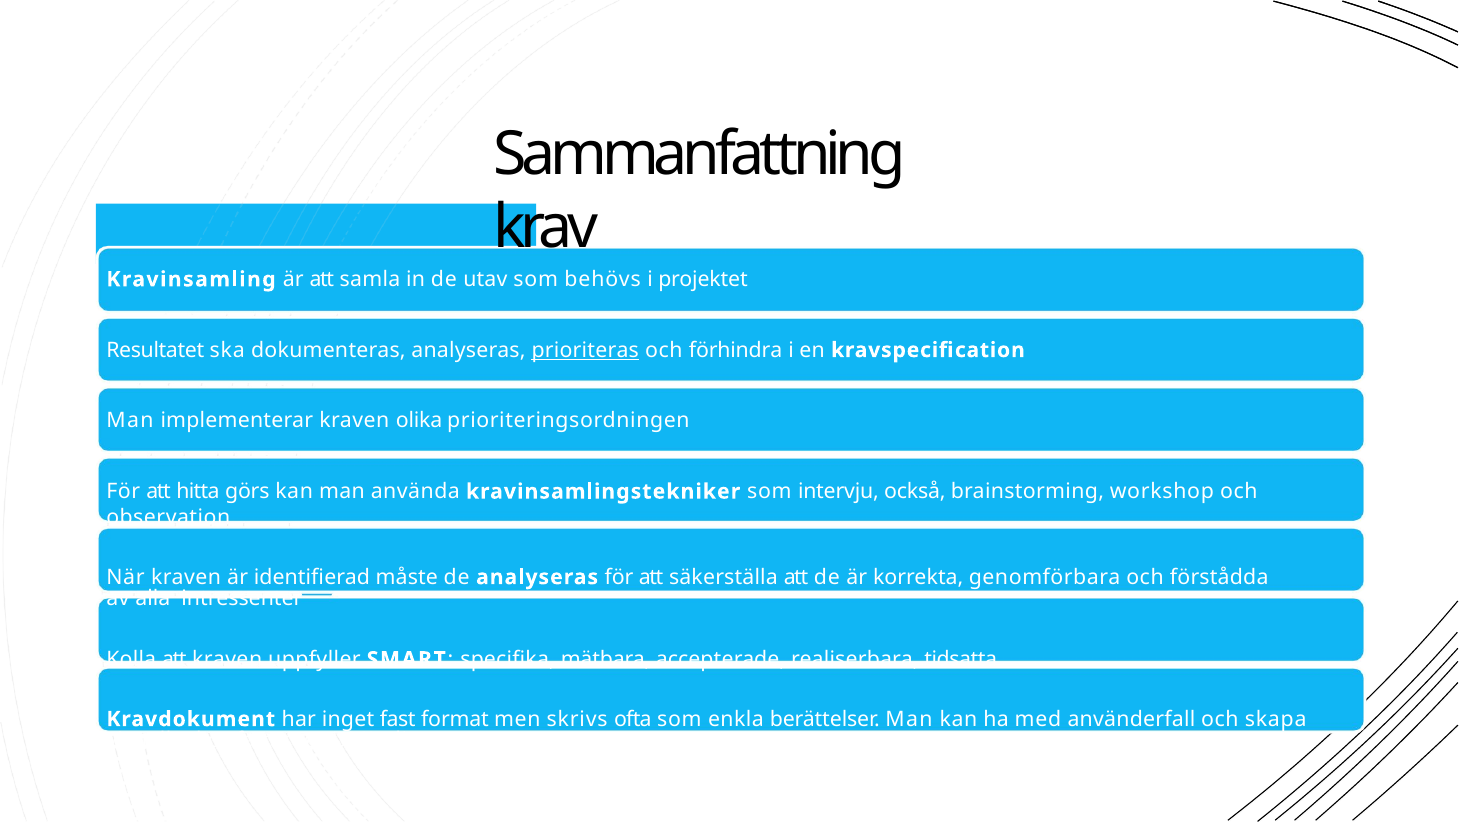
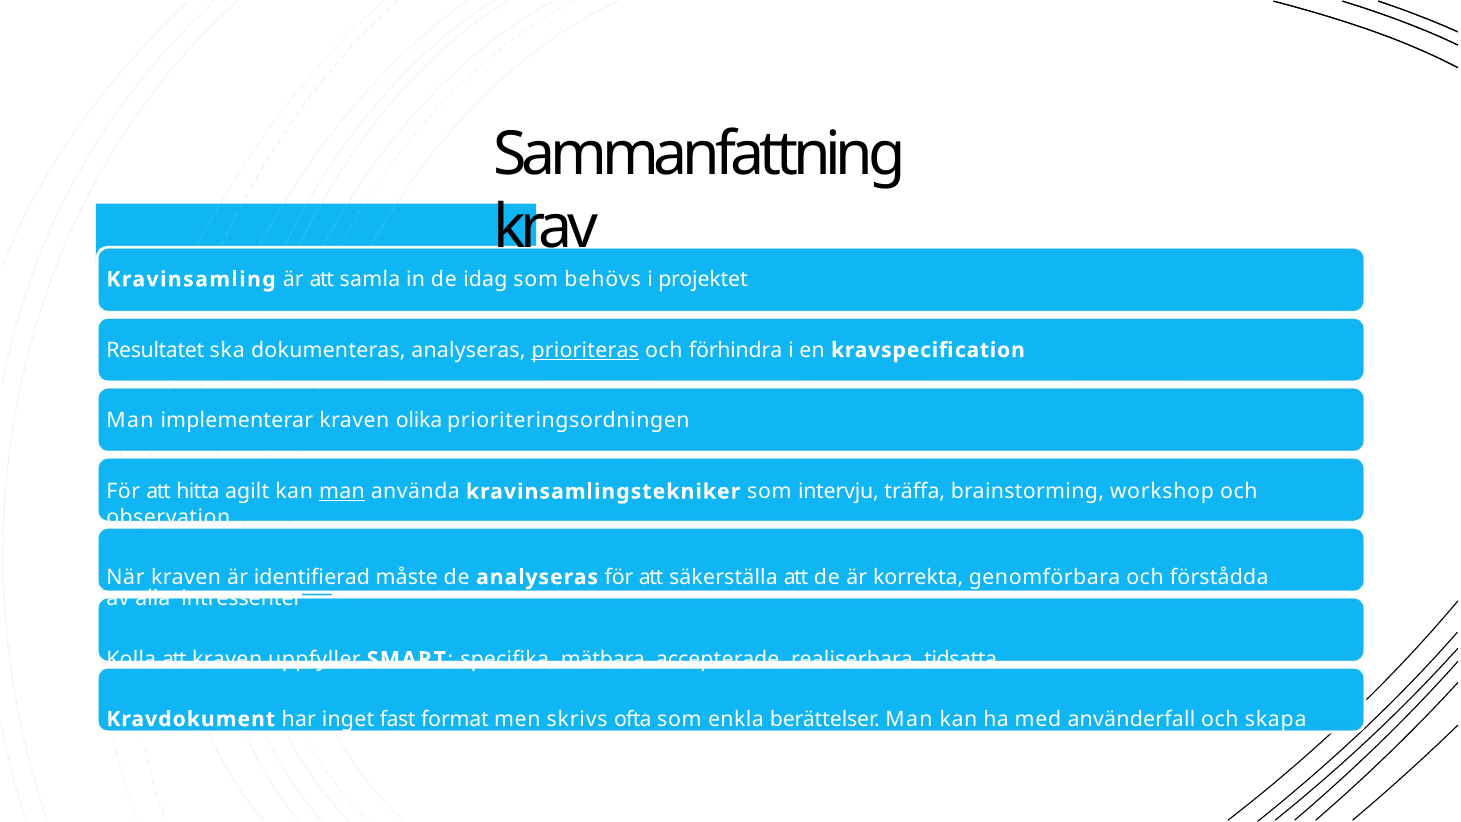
utav: utav -> idag (485, 279)
görs: görs -> agilt (247, 491)
man underline: none -> present (342, 491)
också: också -> träffa (915, 491)
